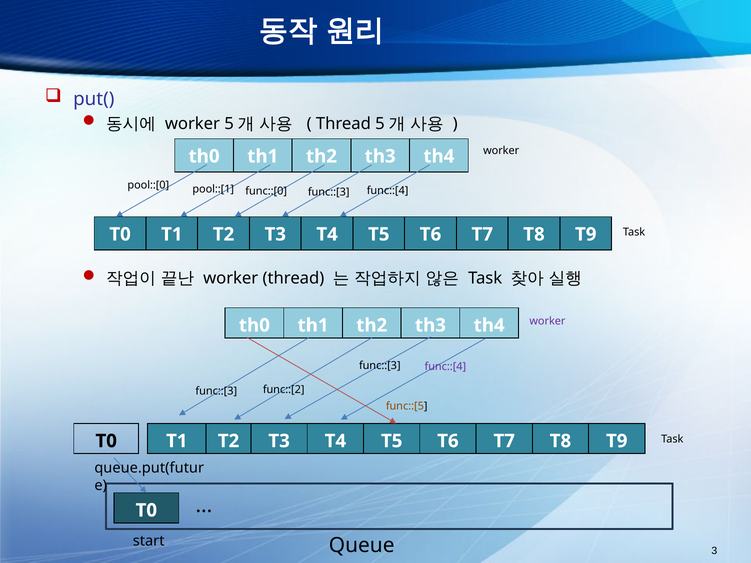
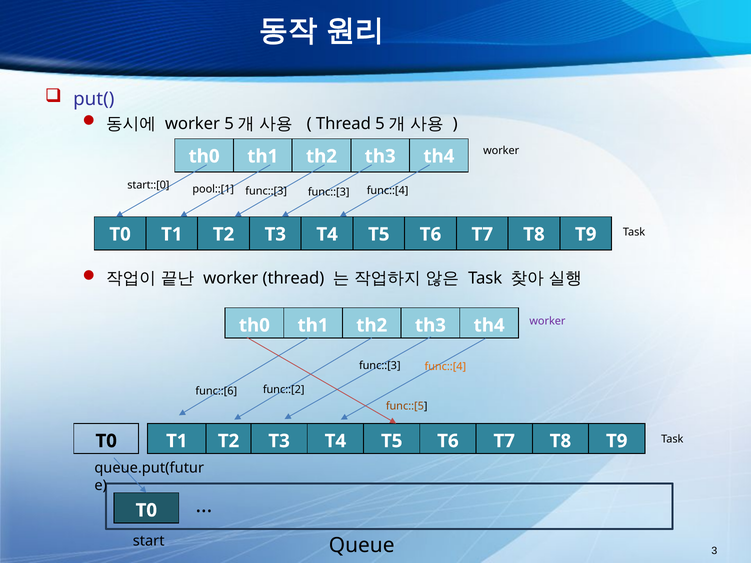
pool::[0: pool::[0 -> start::[0 (148, 185)
func::[0: func::[0 -> func::[3 (266, 191)
func::[4 colour: purple -> orange (445, 367)
func::[3: func::[3 -> func::[6 (216, 391)
